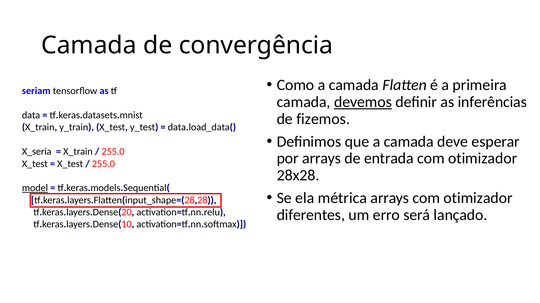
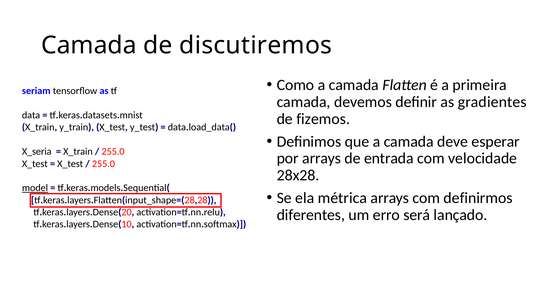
convergência: convergência -> discutiremos (256, 45)
devemos underline: present -> none (363, 102)
inferências: inferências -> gradientes (492, 102)
entrada com otimizador: otimizador -> velocidade (483, 159)
arrays com otimizador: otimizador -> definirmos (478, 198)
